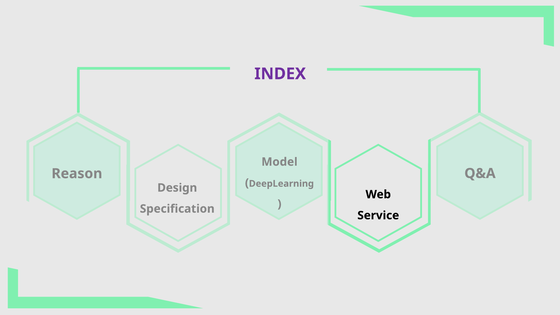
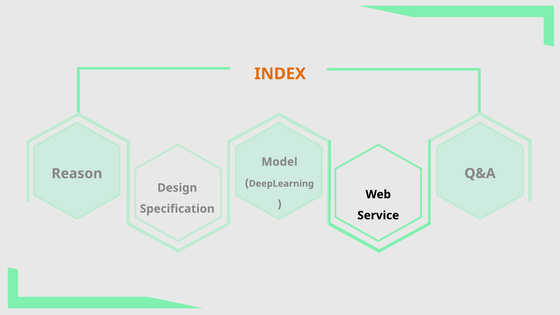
INDEX colour: purple -> orange (280, 74)
